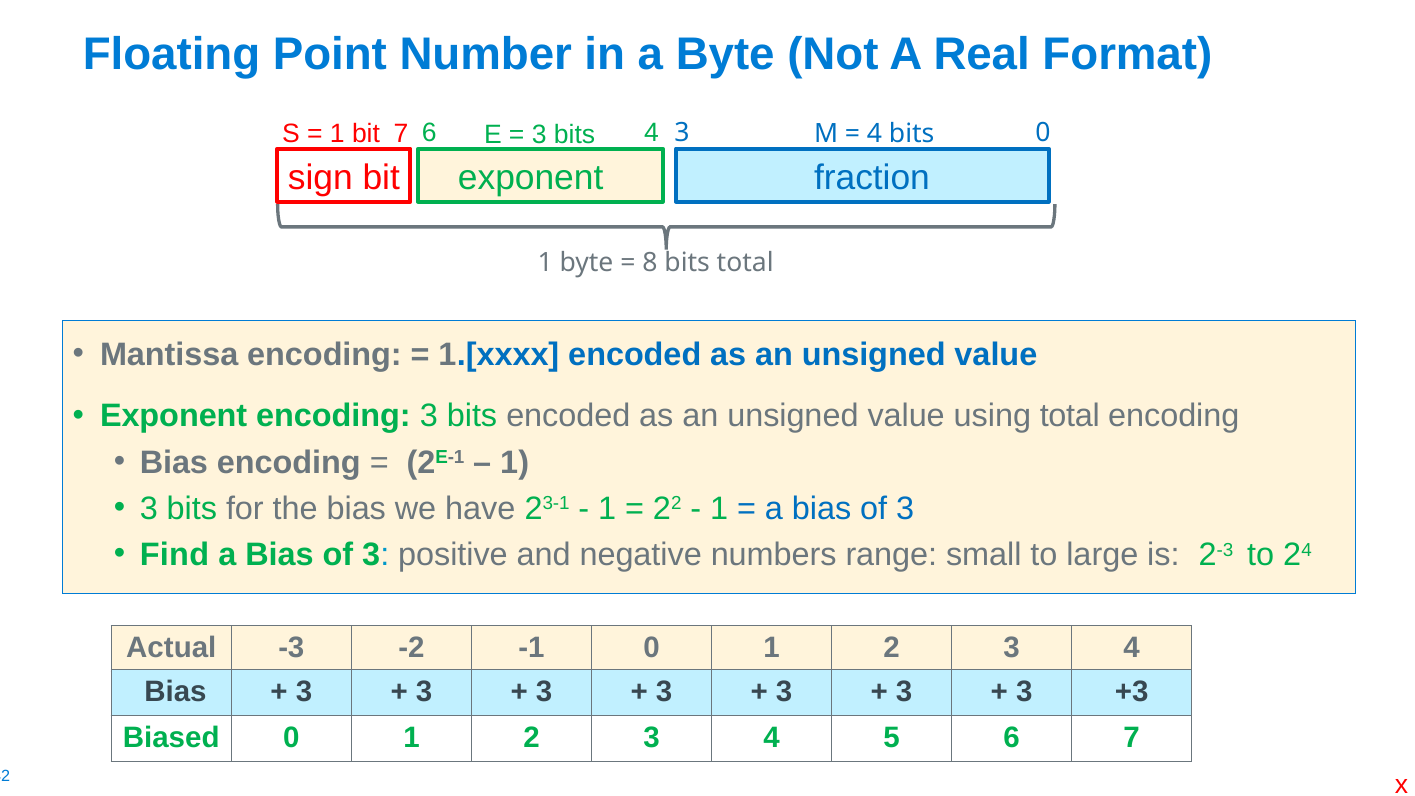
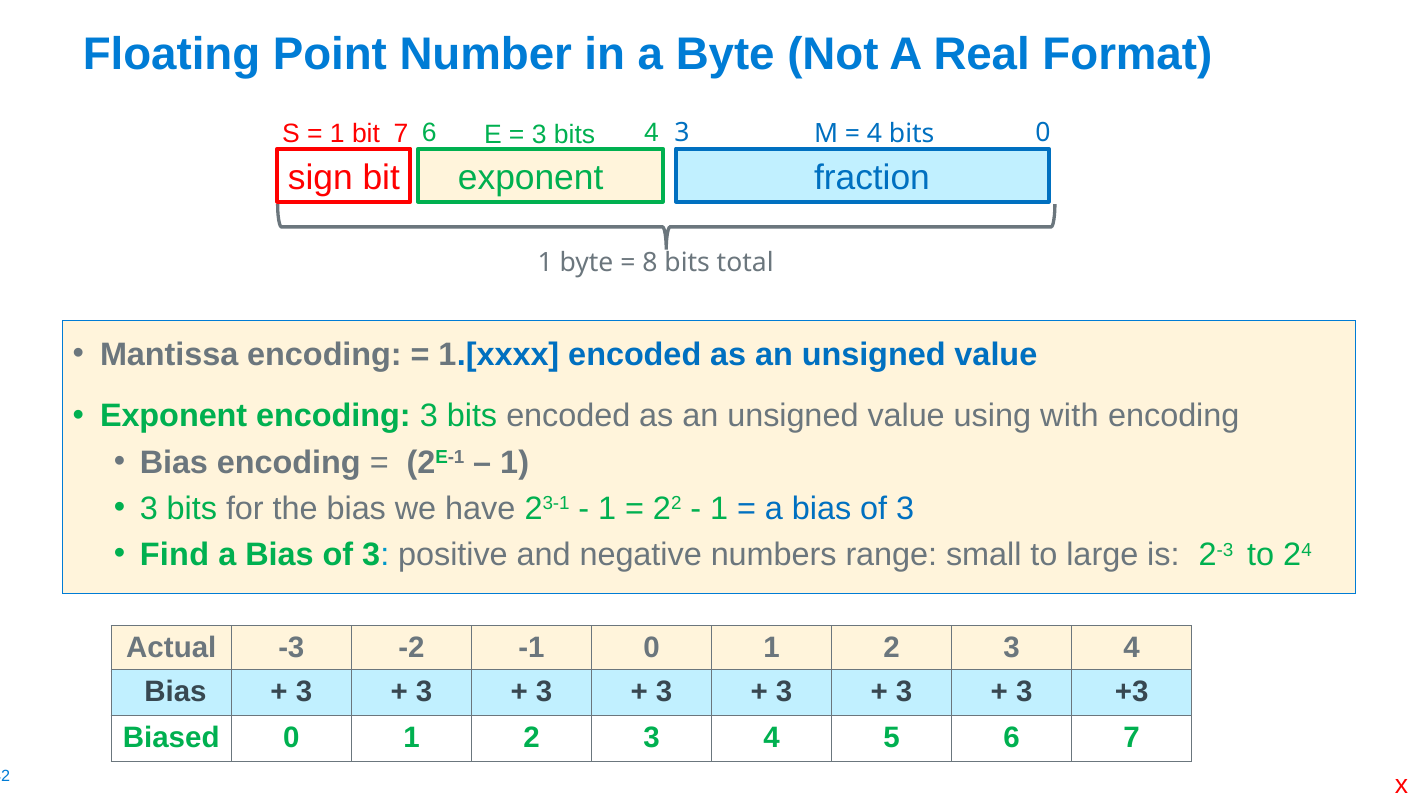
using total: total -> with (1069, 416)
